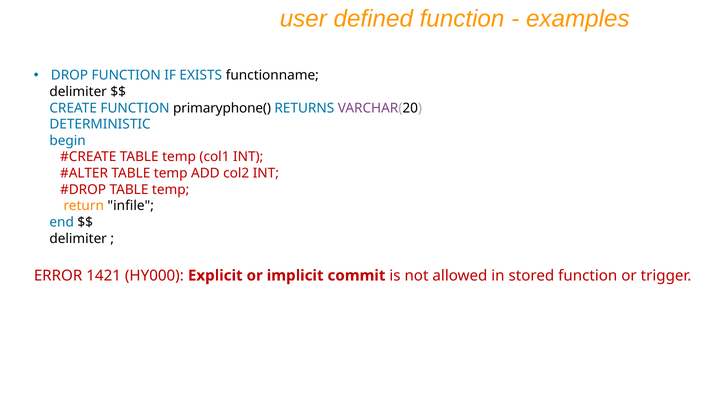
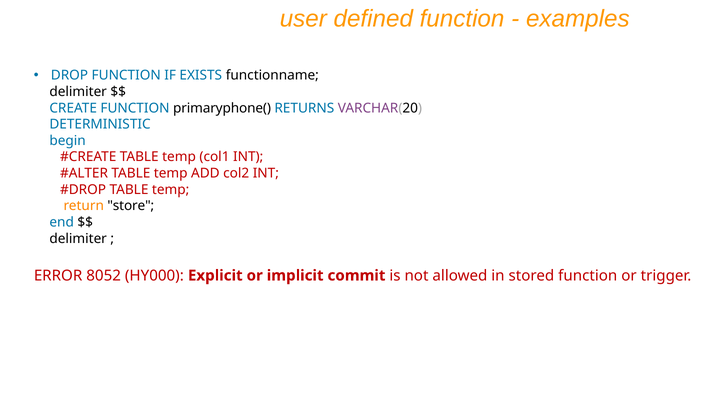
infile: infile -> store (131, 206)
1421: 1421 -> 8052 (104, 276)
